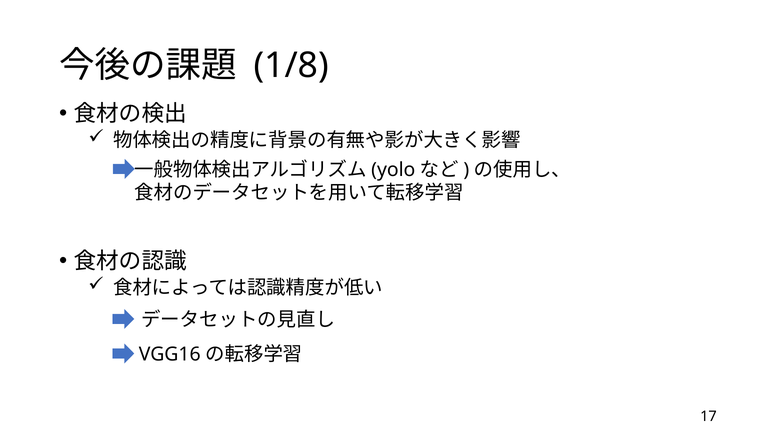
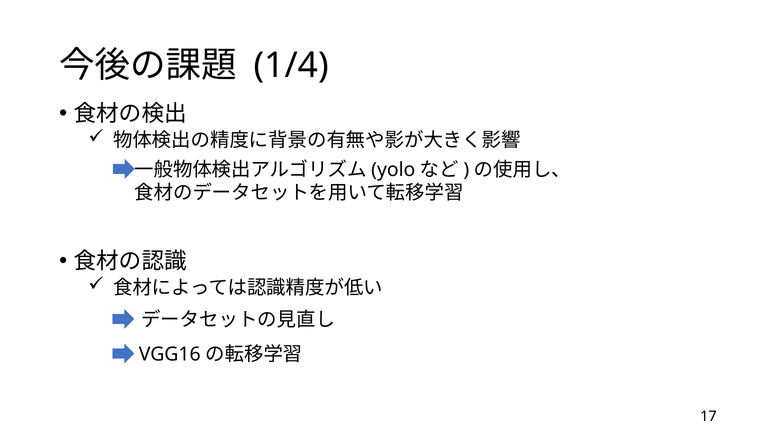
1/8: 1/8 -> 1/4 (291, 65)
